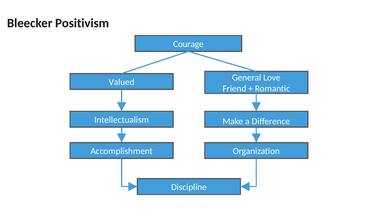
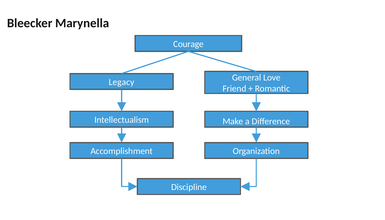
Positivism: Positivism -> Marynella (82, 23)
Valued: Valued -> Legacy (122, 82)
